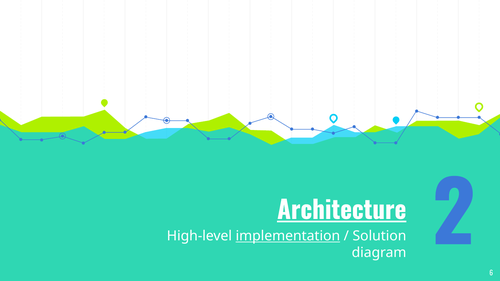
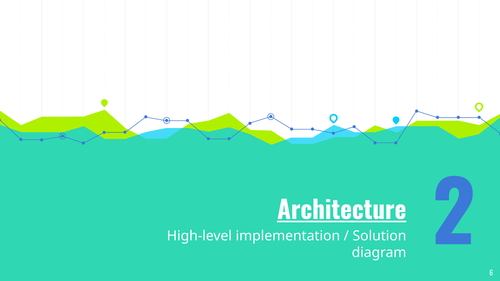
implementation underline: present -> none (288, 236)
